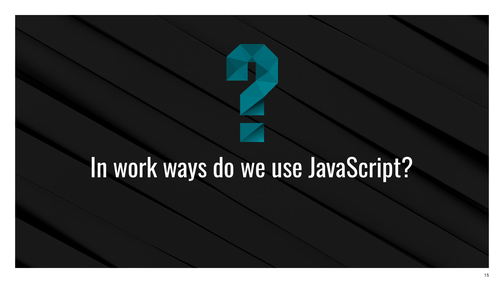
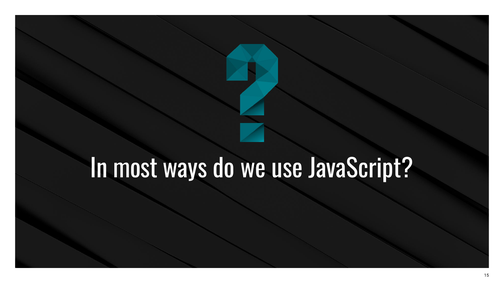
work: work -> most (135, 170)
